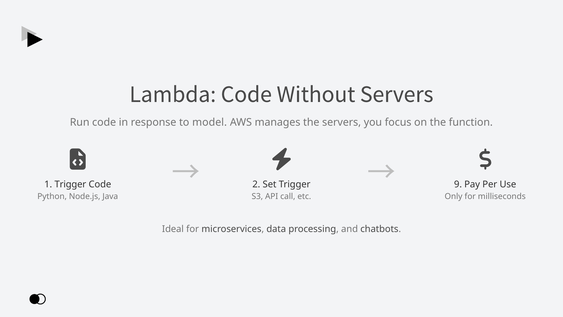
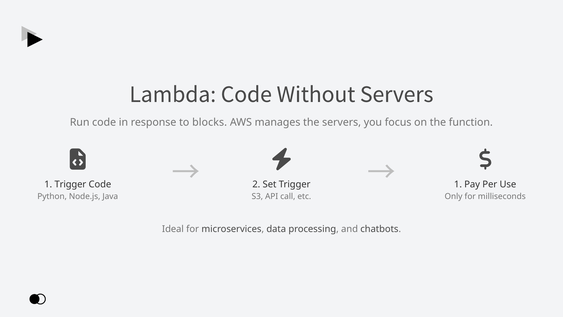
model: model -> blocks (210, 122)
9: 9 -> 1 (458, 184)
